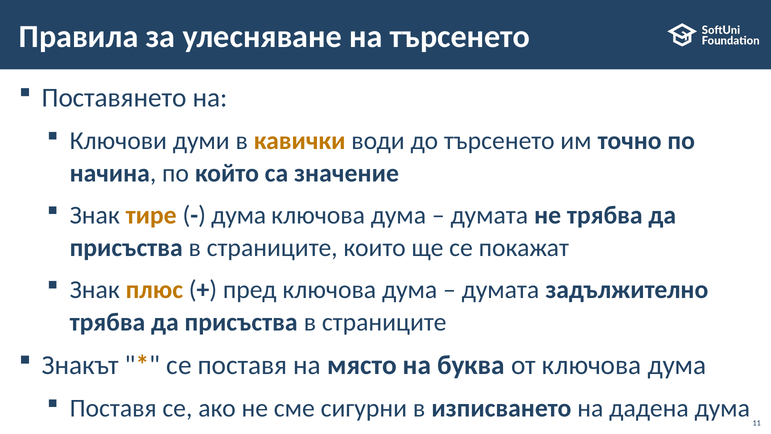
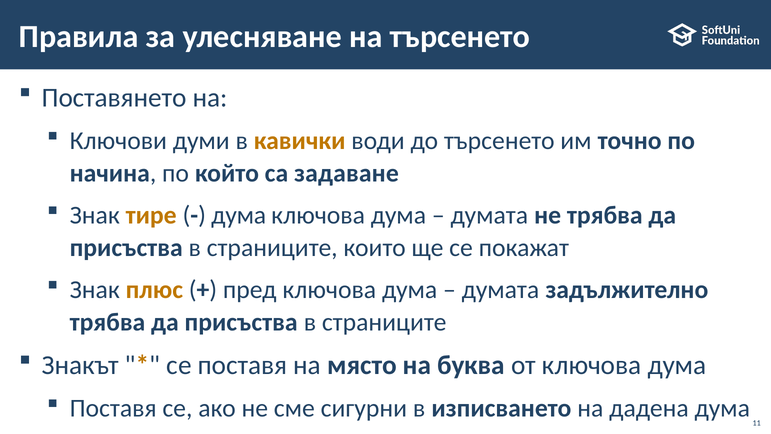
значение: значение -> задаване (346, 173)
